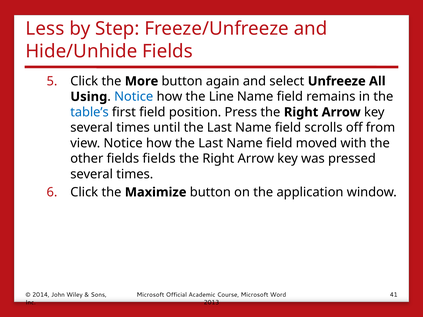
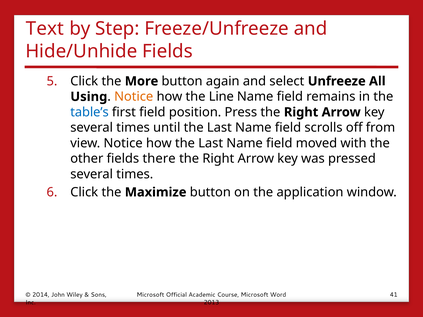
Less: Less -> Text (45, 29)
Notice colour: blue -> orange (134, 97)
fields fields: fields -> there (159, 159)
